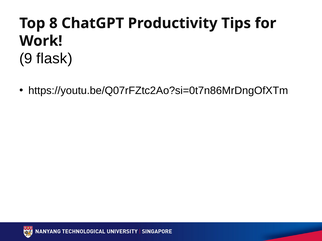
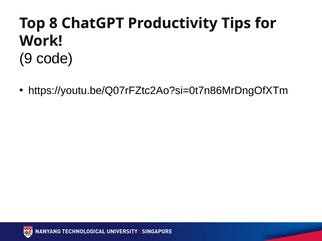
flask: flask -> code (55, 59)
